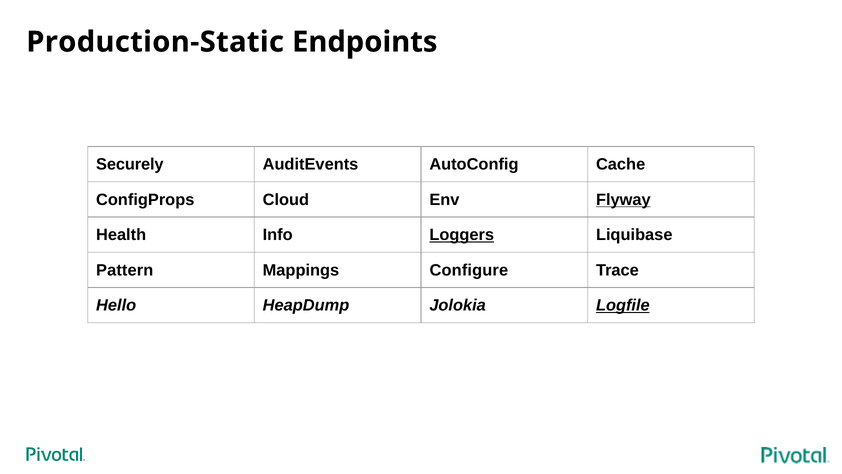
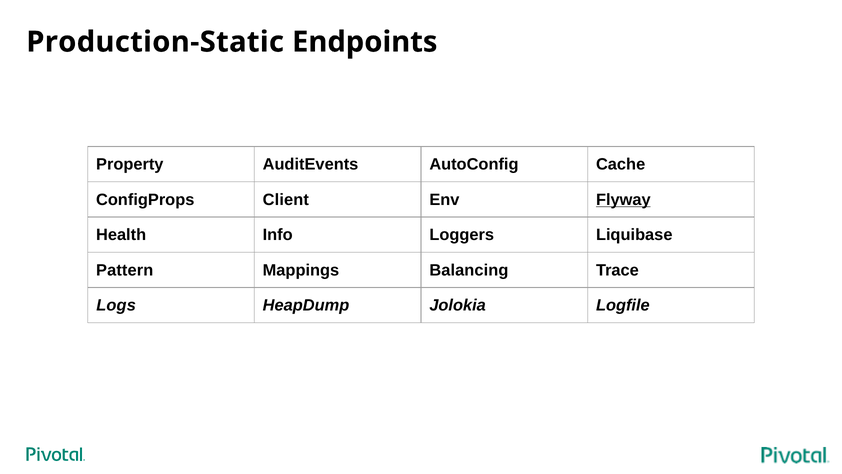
Securely: Securely -> Property (130, 164)
Cloud: Cloud -> Client (286, 200)
Loggers underline: present -> none (462, 235)
Configure: Configure -> Balancing (469, 270)
Hello: Hello -> Logs (116, 305)
Logfile underline: present -> none (623, 305)
